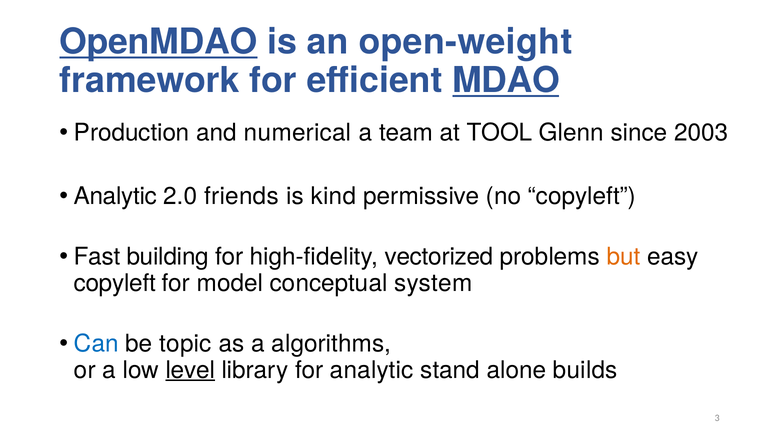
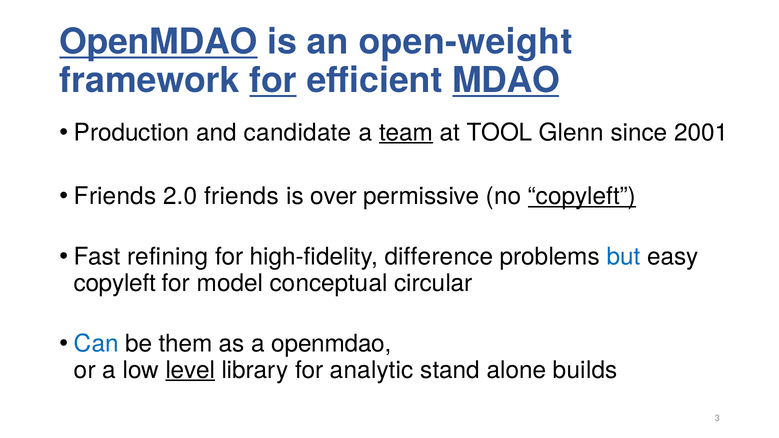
for underline: none -> present (273, 81)
numerical: numerical -> candidate (298, 133)
team underline: none -> present (406, 133)
2003: 2003 -> 2001 (701, 133)
Analytic: Analytic -> Friends (115, 196)
kind: kind -> over (334, 196)
copyleft underline: none -> present (582, 196)
building: building -> refining (168, 257)
vectorized: vectorized -> difference (439, 257)
but colour: orange -> blue (624, 257)
system: system -> circular (433, 283)
topic: topic -> them (186, 344)
a algorithms: algorithms -> openmdao (331, 344)
